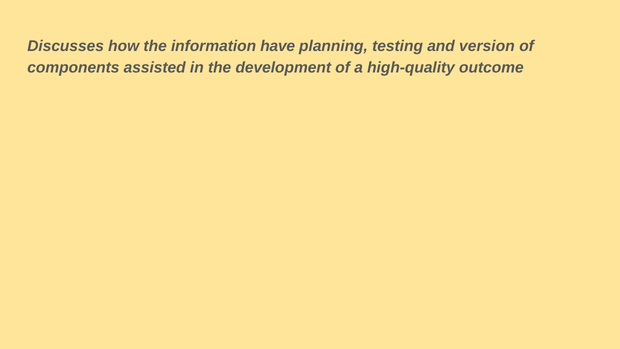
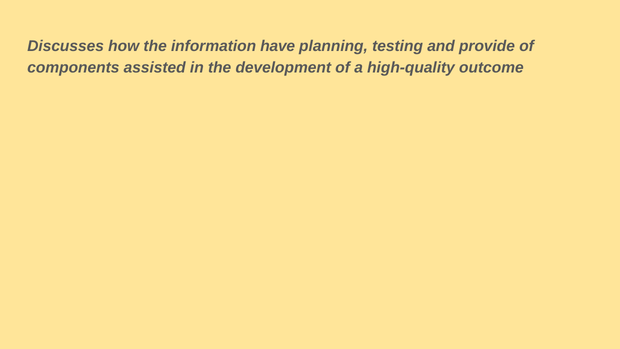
version: version -> provide (487, 46)
